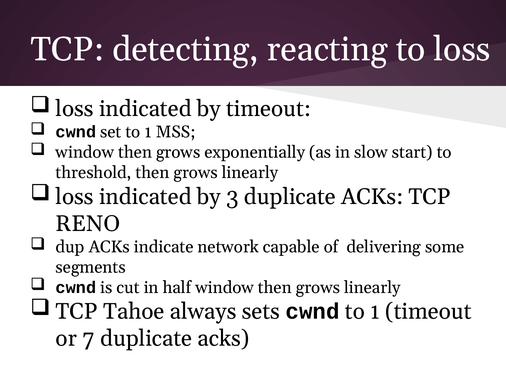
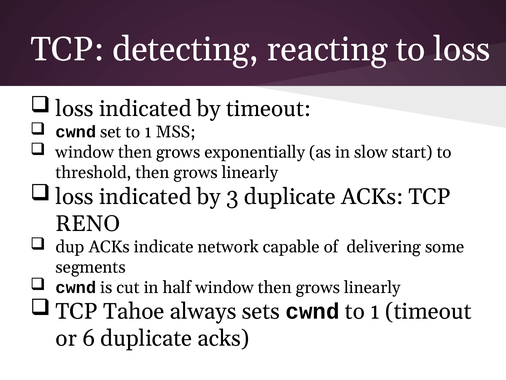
7: 7 -> 6 (89, 338)
